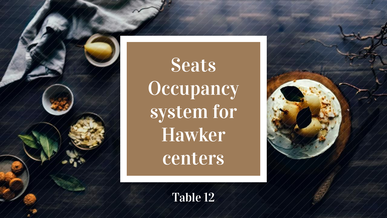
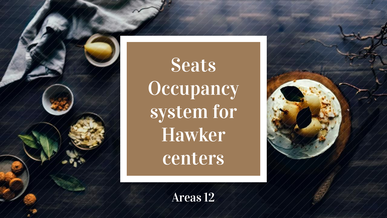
Table: Table -> Areas (187, 197)
